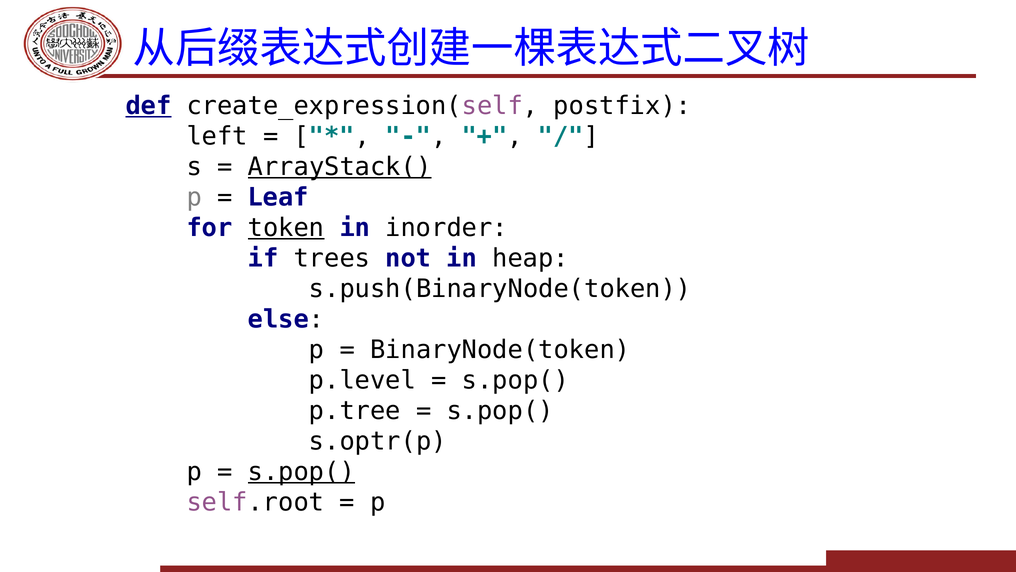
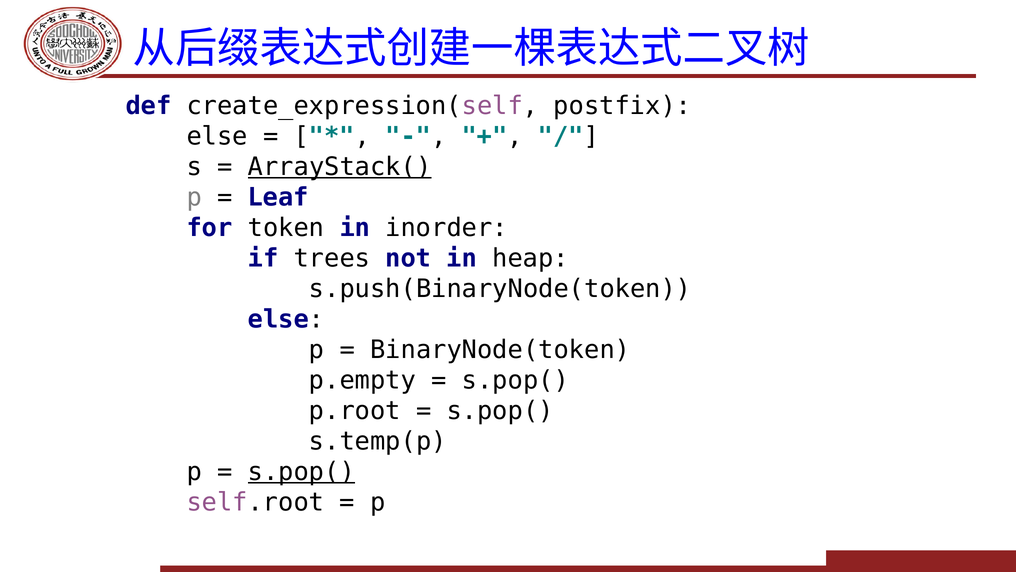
def underline: present -> none (148, 106)
left: left -> else (217, 136)
token underline: present -> none (286, 228)
p.level: p.level -> p.empty (362, 380)
p.tree: p.tree -> p.root (355, 411)
s.optr(p: s.optr(p -> s.temp(p (378, 441)
